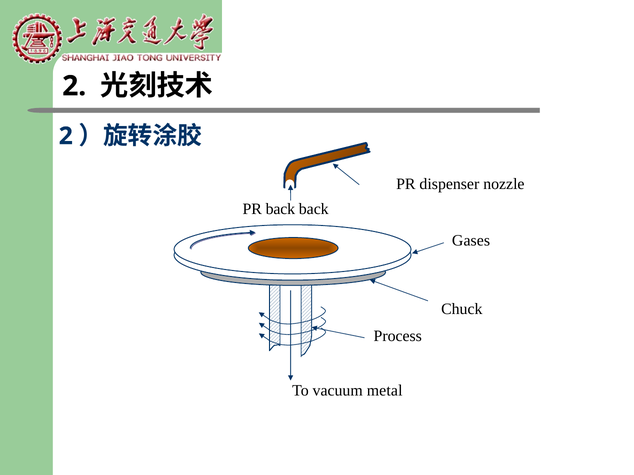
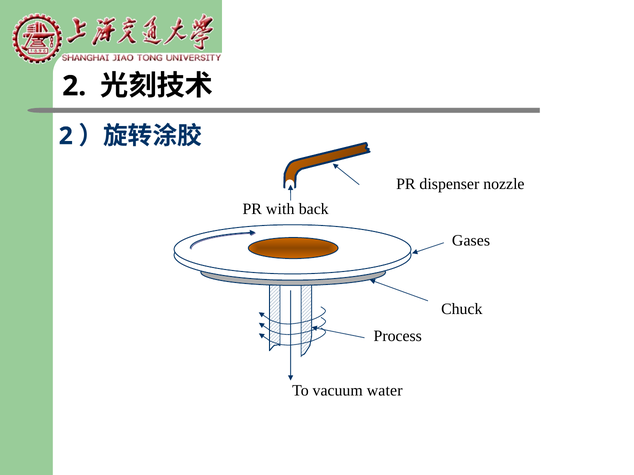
PR back: back -> with (280, 209)
metal: metal -> water (385, 391)
